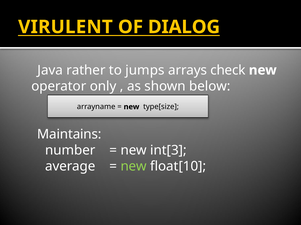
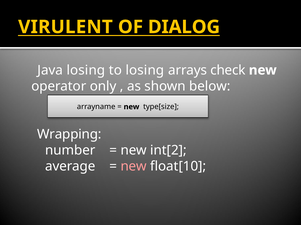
Java rather: rather -> losing (86, 70)
to jumps: jumps -> losing (145, 70)
Maintains: Maintains -> Wrapping (69, 135)
int[3: int[3 -> int[2 (168, 151)
new colour: light green -> pink (134, 167)
